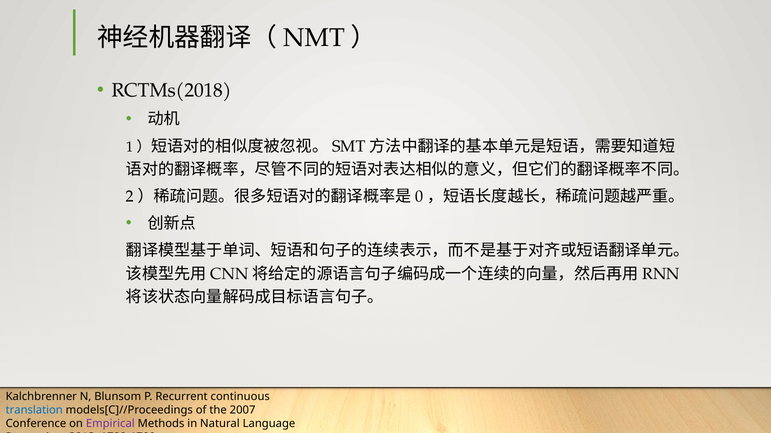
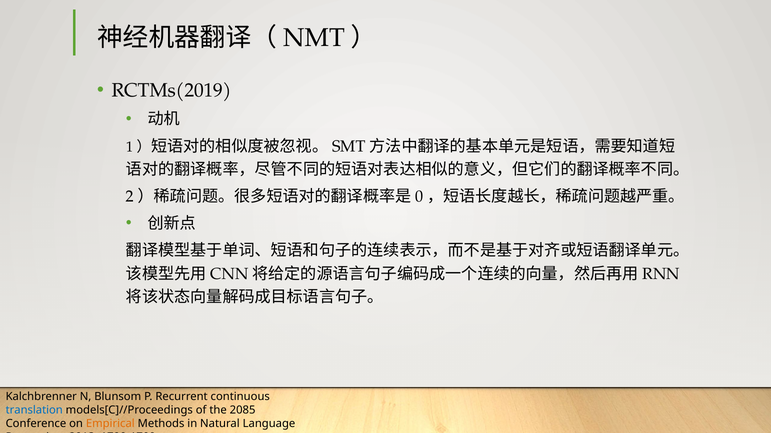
RCTMs(2018: RCTMs(2018 -> RCTMs(2019 (172, 91)
2007: 2007 -> 2085 (243, 411)
Empirical colour: purple -> orange (110, 424)
